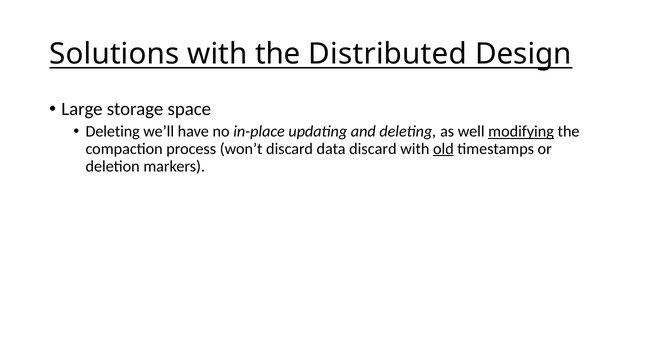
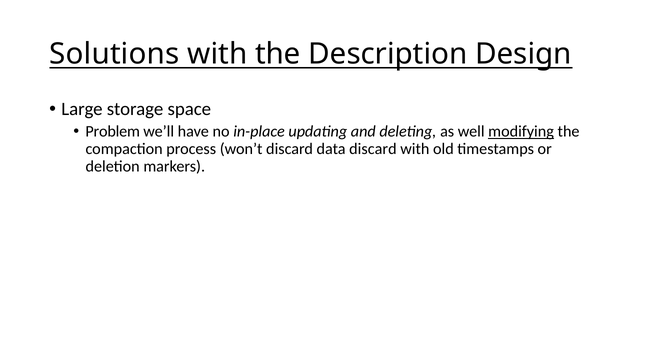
Distributed: Distributed -> Description (388, 54)
Deleting: Deleting -> Problem (113, 131)
old underline: present -> none (443, 149)
